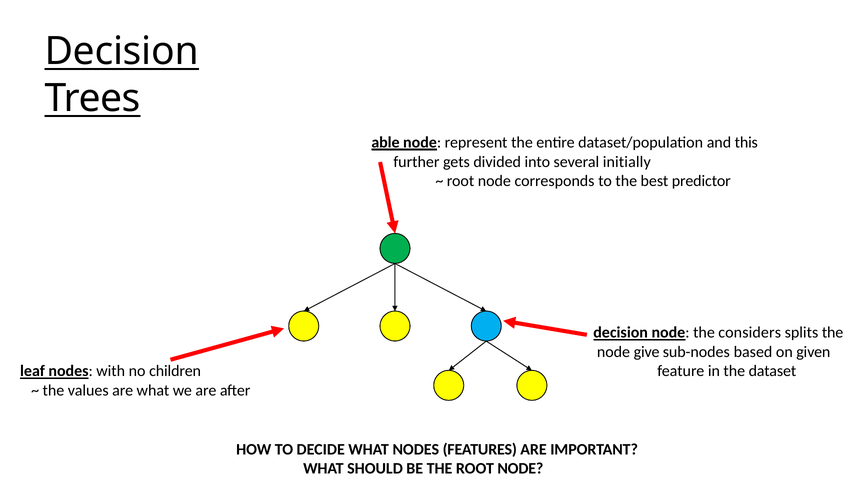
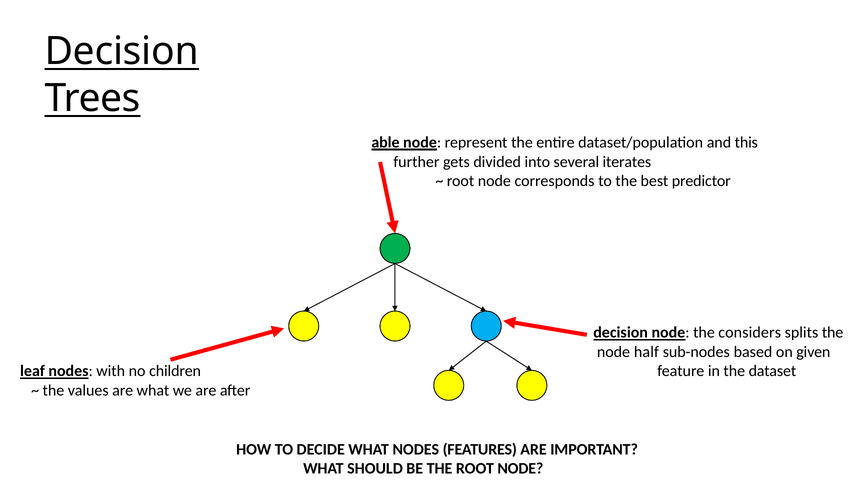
initially: initially -> iterates (627, 162)
give: give -> half (646, 352)
